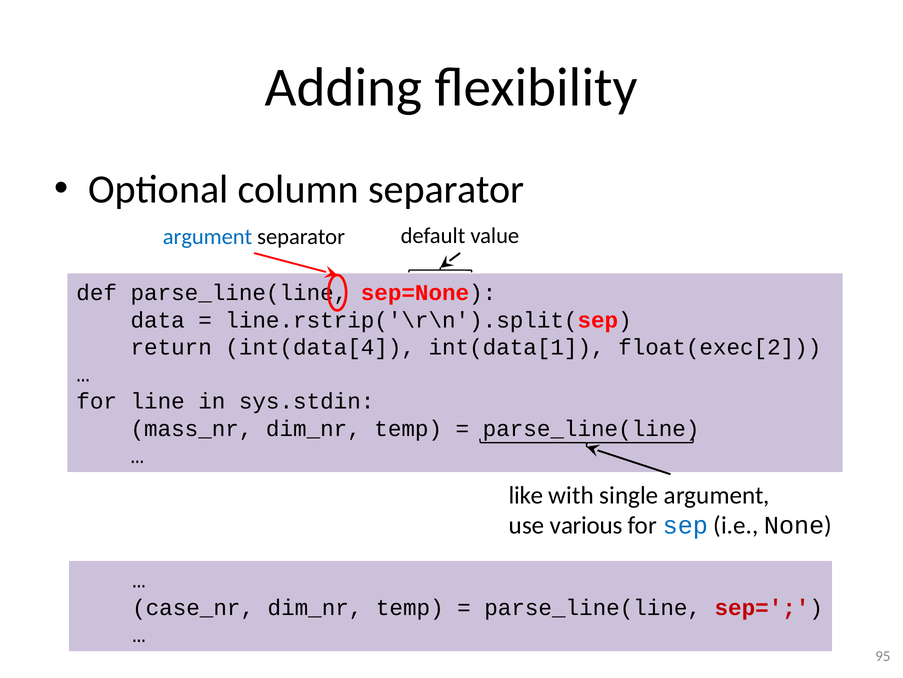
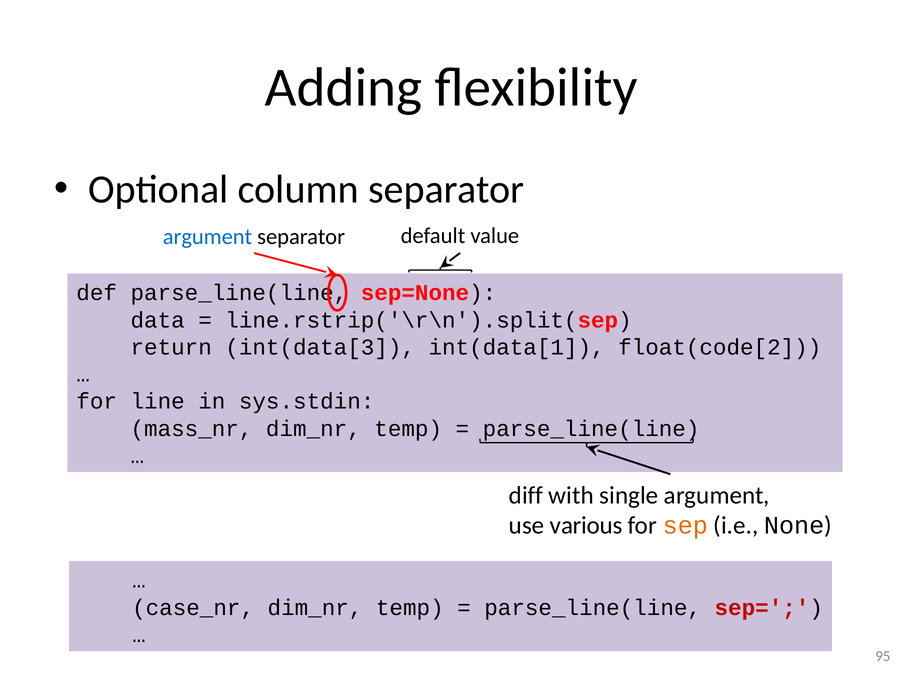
int(data[4: int(data[4 -> int(data[3 (320, 347)
float(exec[2: float(exec[2 -> float(code[2 (720, 347)
like: like -> diff (526, 495)
sep colour: blue -> orange (685, 525)
